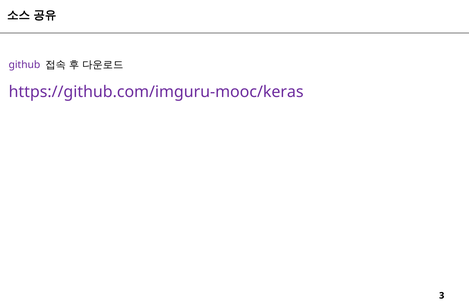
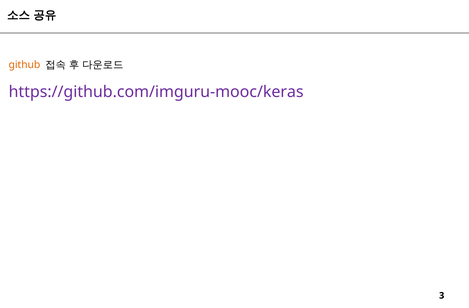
github colour: purple -> orange (24, 65)
